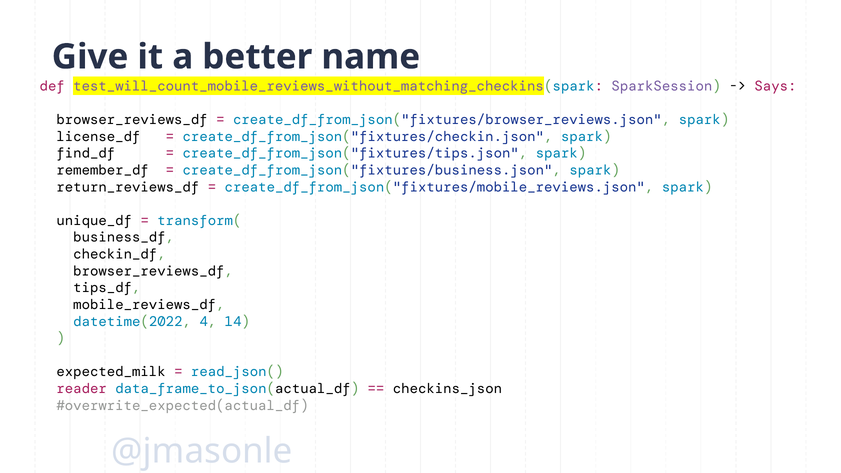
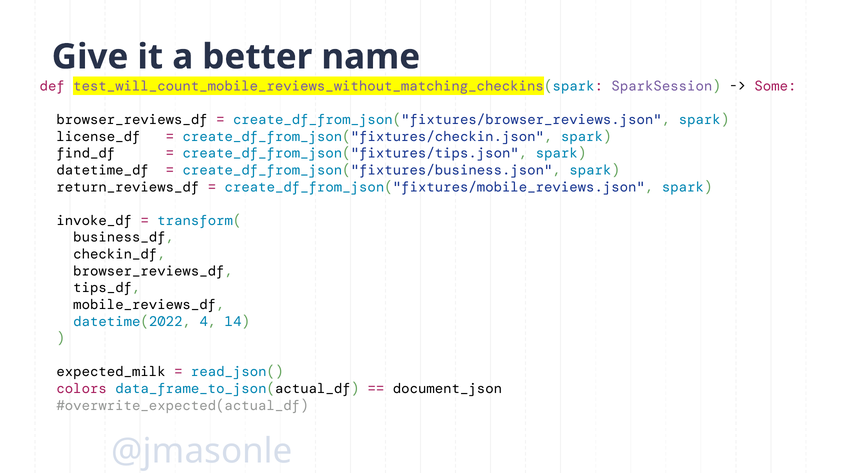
Says: Says -> Some (775, 86)
remember_df: remember_df -> datetime_df (103, 170)
unique_df: unique_df -> invoke_df (94, 221)
reader: reader -> colors (82, 389)
checkins_json: checkins_json -> document_json (447, 389)
